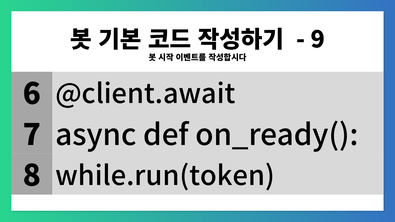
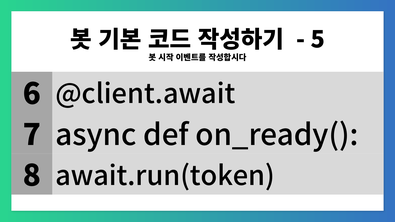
9: 9 -> 5 (318, 40)
while.run(token: while.run(token -> await.run(token (165, 176)
